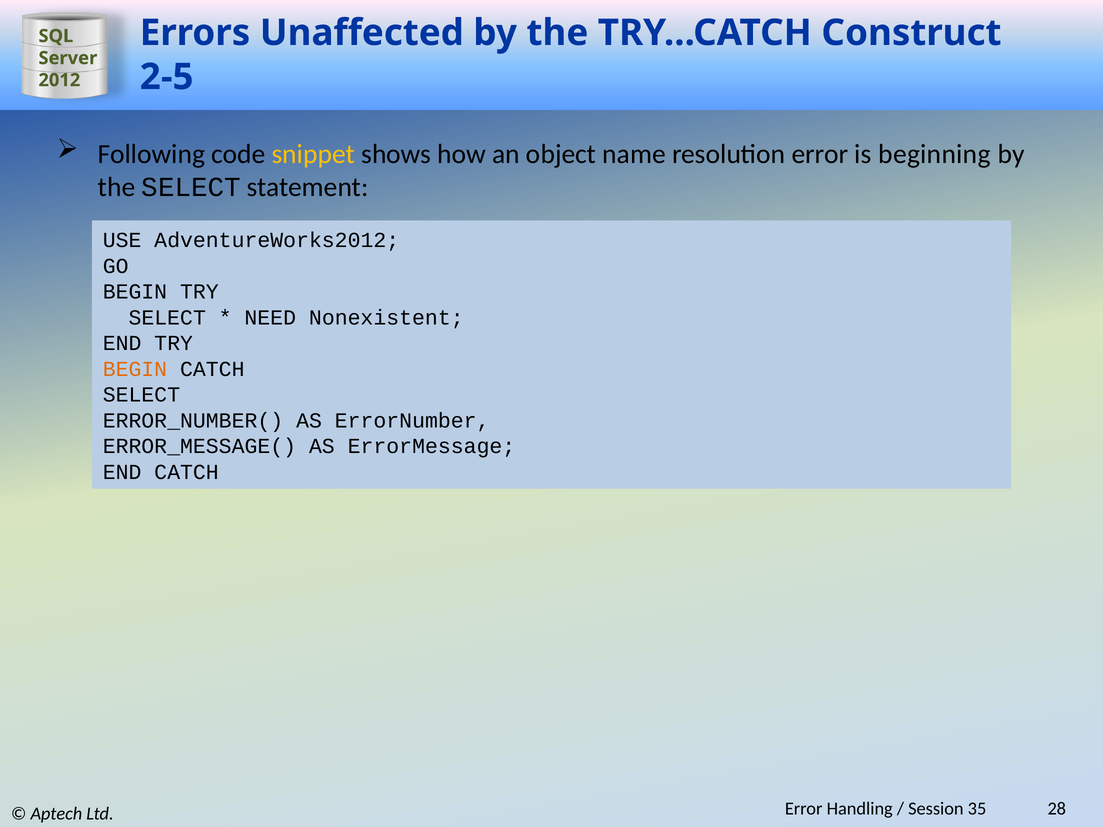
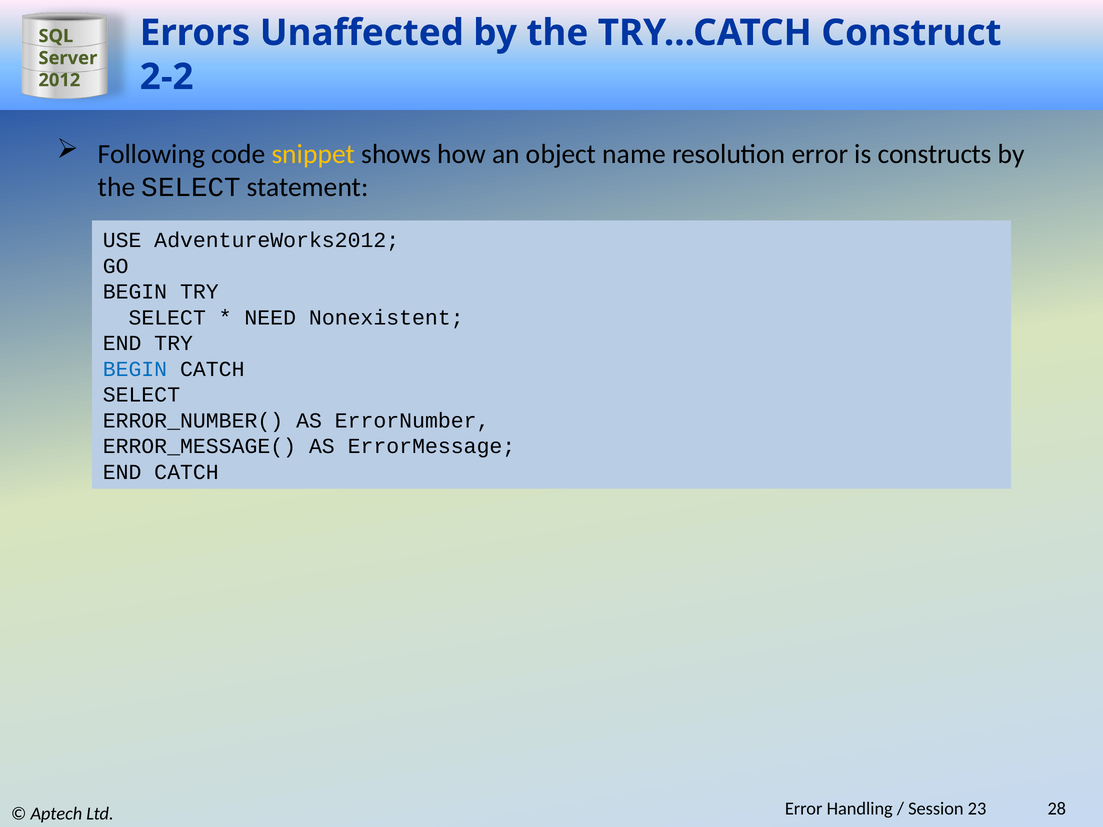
2-5: 2-5 -> 2-2 (167, 77)
beginning: beginning -> constructs (935, 154)
BEGIN colour: orange -> blue (135, 369)
35: 35 -> 23 (977, 809)
